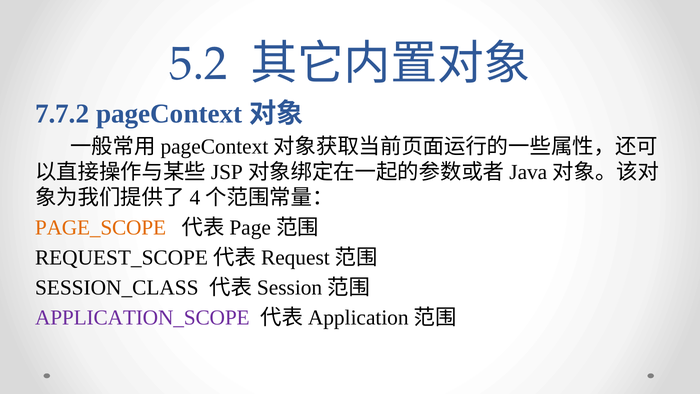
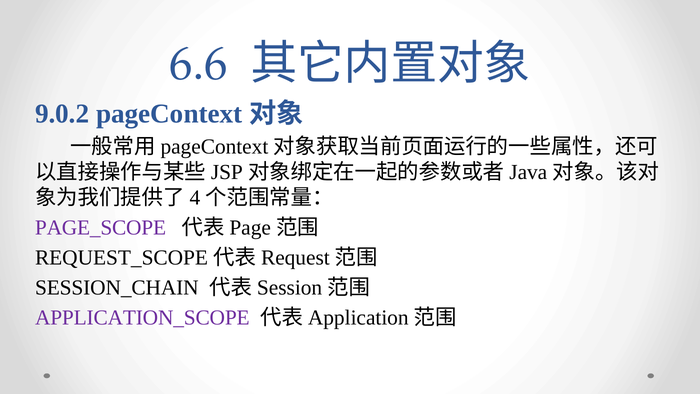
5.2: 5.2 -> 6.6 (199, 64)
7.7.2: 7.7.2 -> 9.0.2 (62, 114)
PAGE_SCOPE colour: orange -> purple (101, 228)
SESSION_CLASS: SESSION_CLASS -> SESSION_CHAIN (117, 288)
